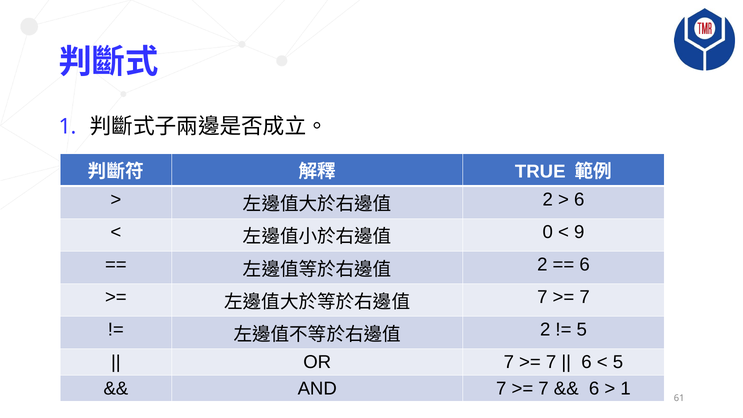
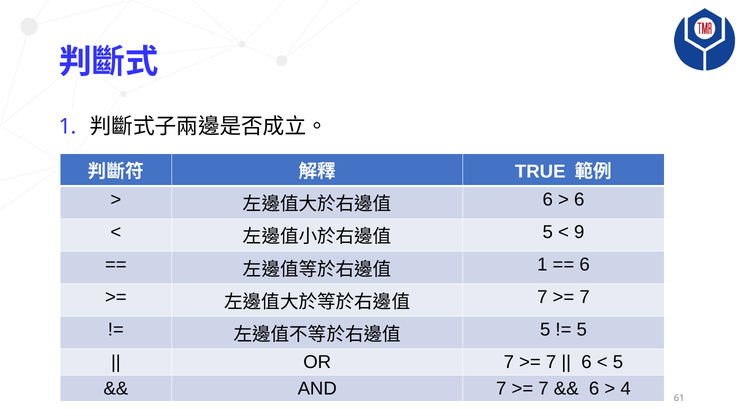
2: 2 -> 6 (548, 200)
0: 0 -> 5 (548, 232)
2: 2 -> 1 (542, 265)
2: 2 -> 5 (545, 330)
1: 1 -> 4 (626, 389)
